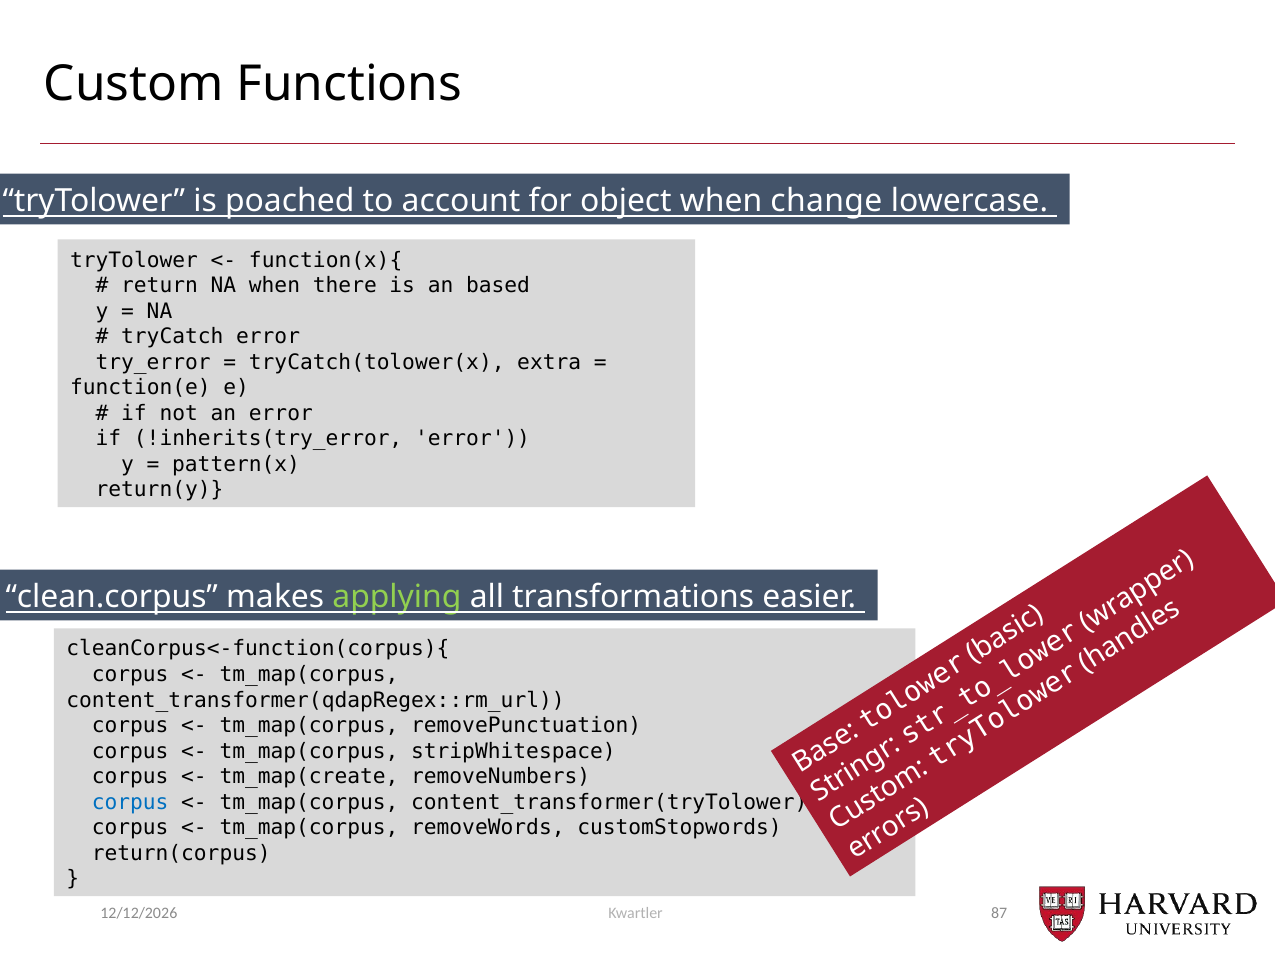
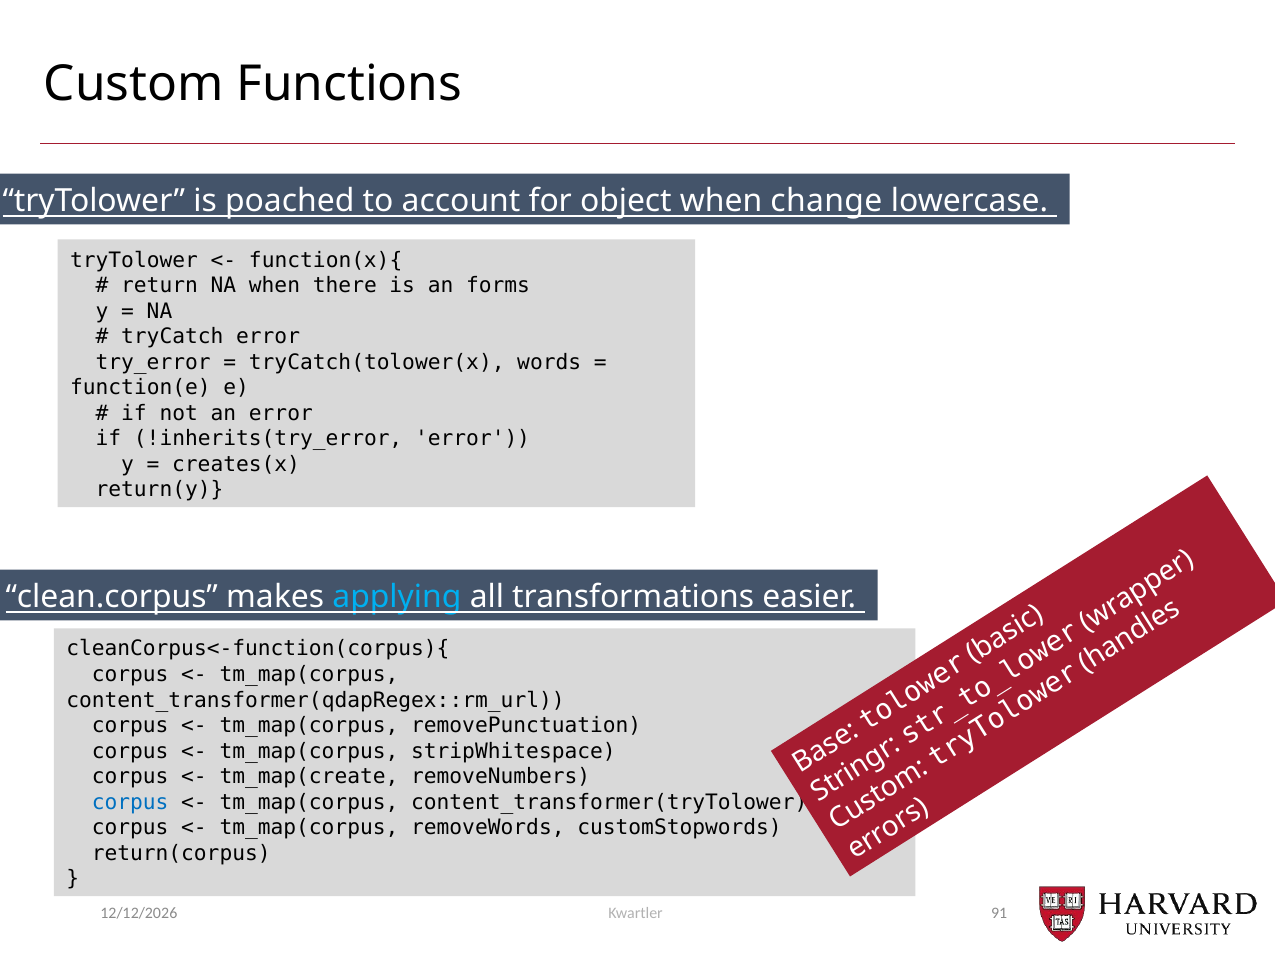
based: based -> forms (498, 285)
extra: extra -> words (549, 362)
pattern(x: pattern(x -> creates(x (236, 464)
applying colour: light green -> light blue (397, 597)
87: 87 -> 91 (999, 913)
